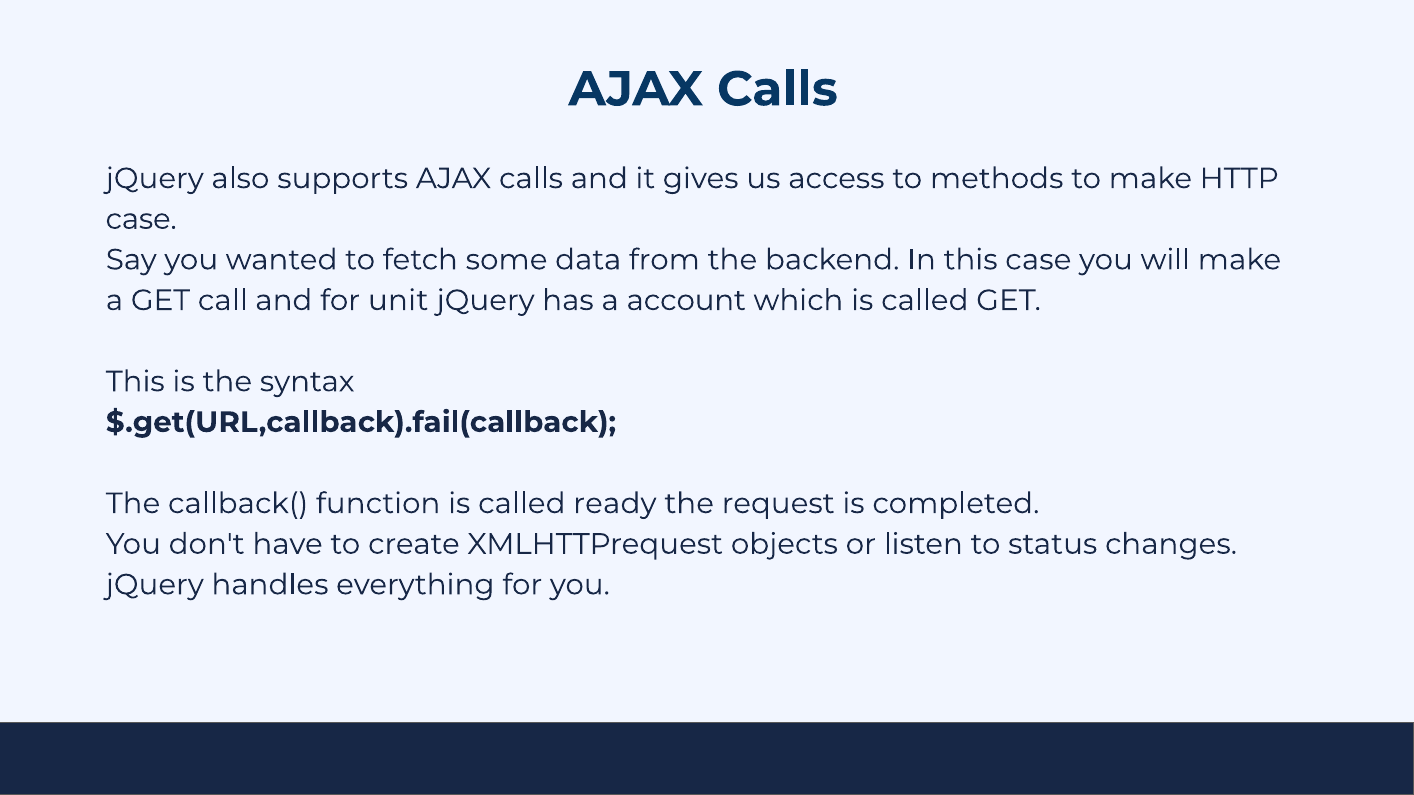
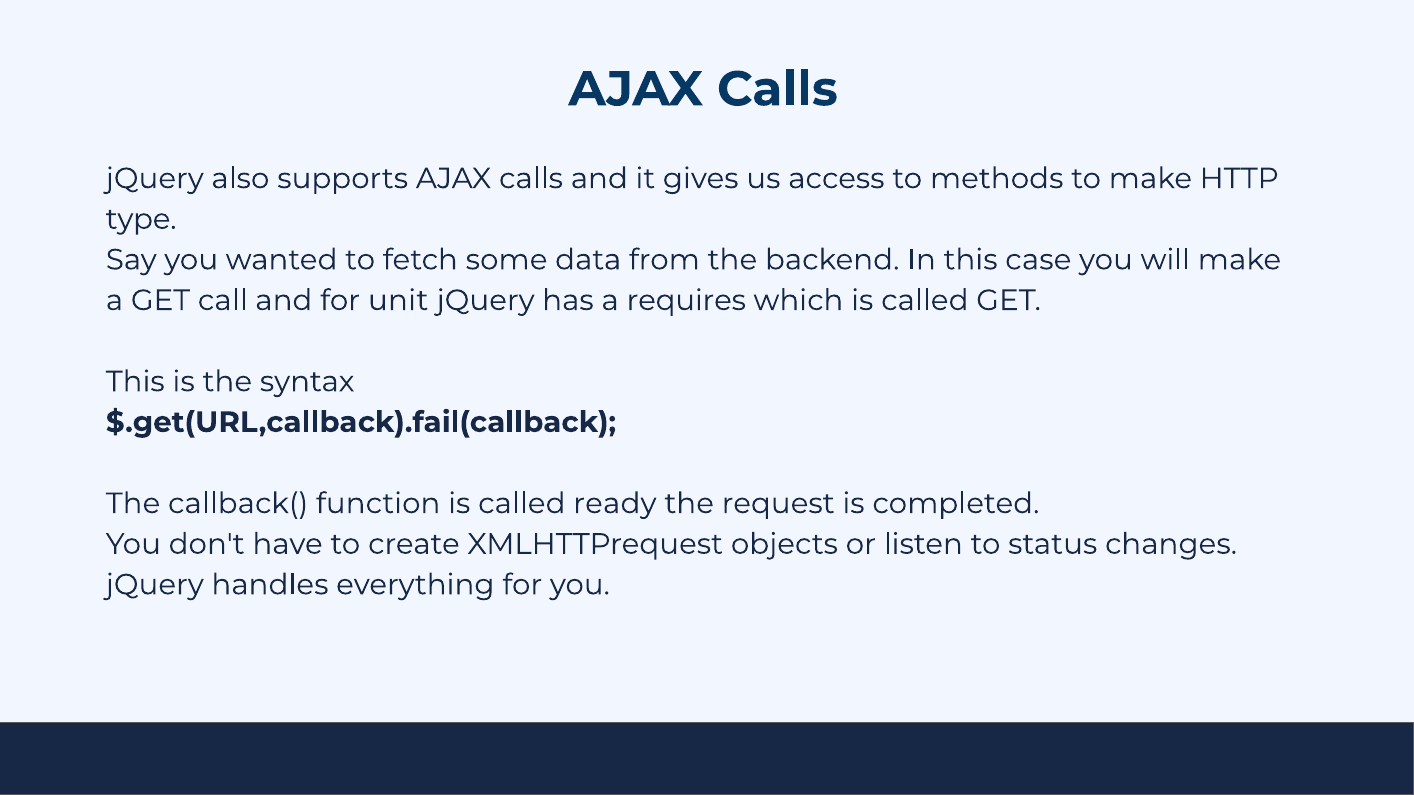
case: case -> type (141, 219)
account: account -> requires (686, 301)
